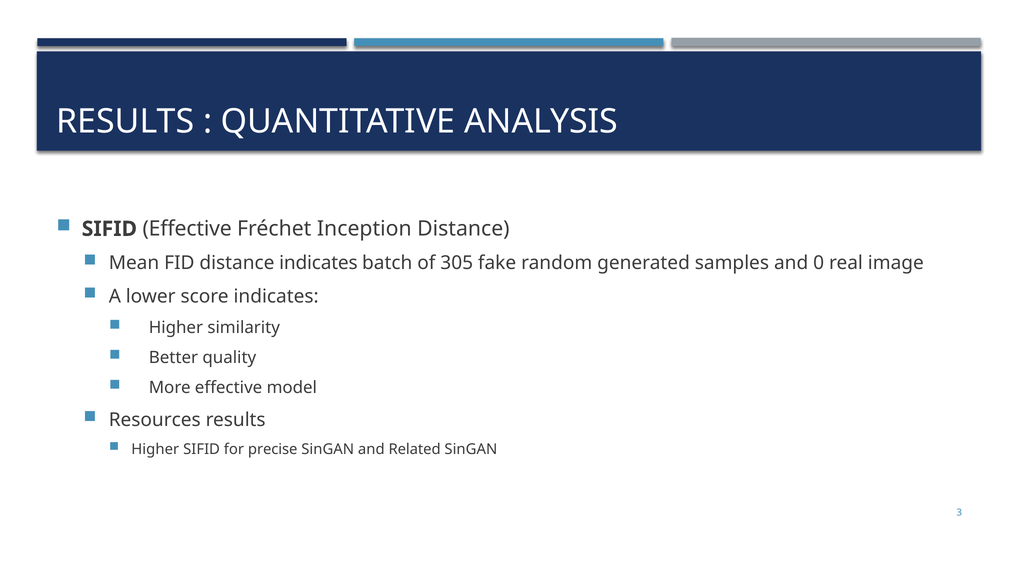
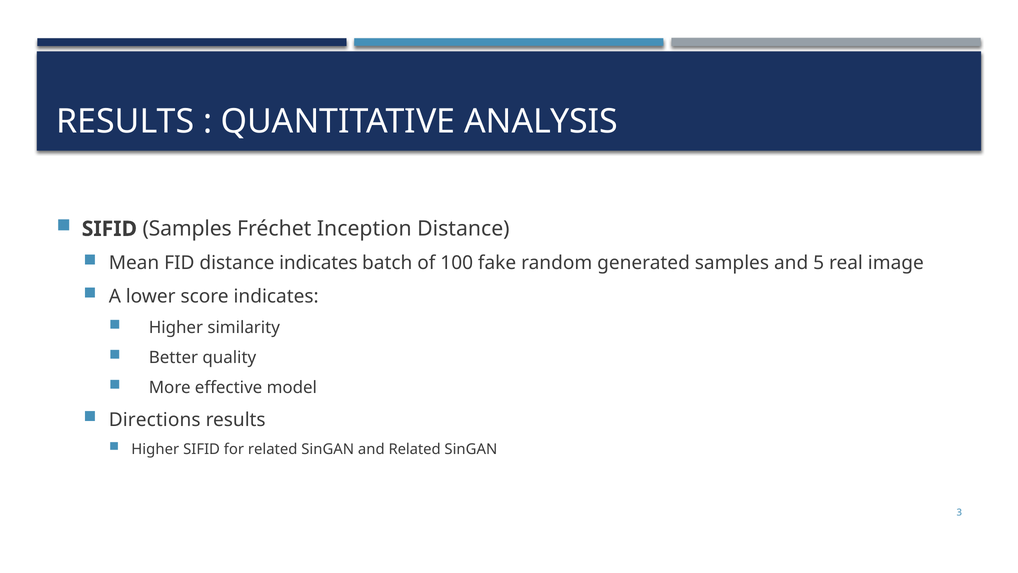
SIFID Effective: Effective -> Samples (187, 229)
305: 305 -> 100 (457, 263)
0: 0 -> 5 (819, 263)
Resources: Resources -> Directions (155, 419)
for precise: precise -> related (273, 449)
